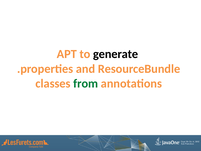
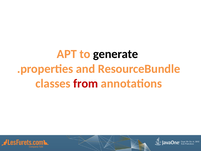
from colour: green -> red (86, 83)
